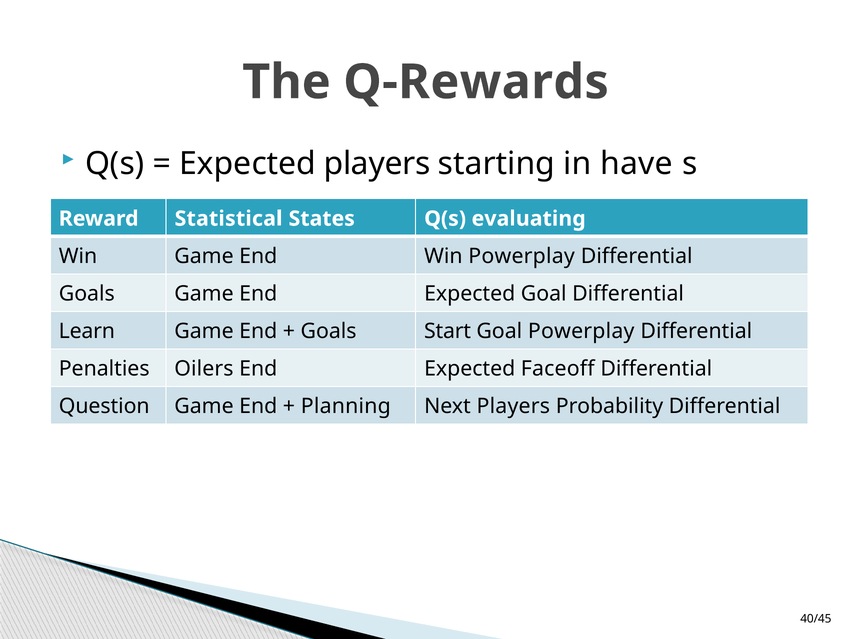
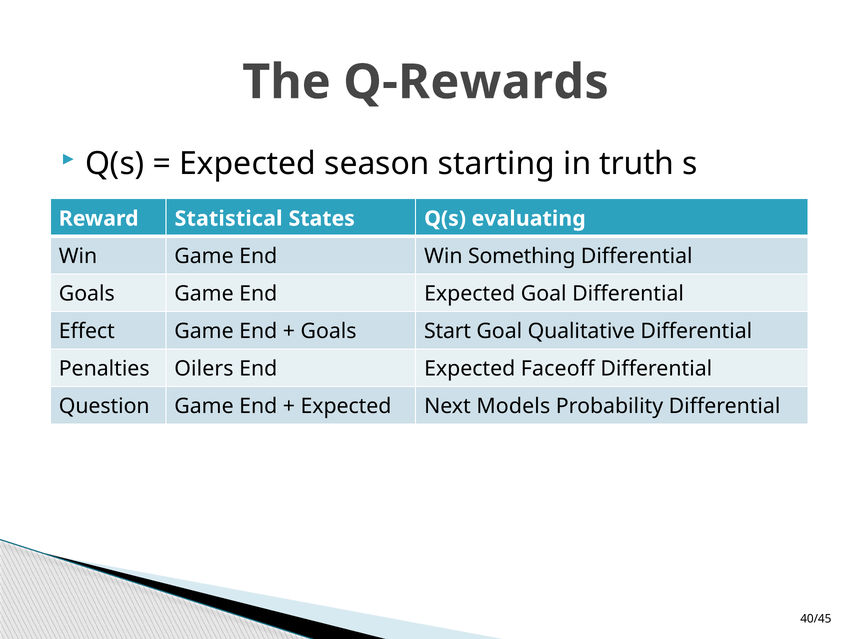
Expected players: players -> season (377, 164)
have: have -> truth (637, 164)
Win Powerplay: Powerplay -> Something (522, 256)
Learn: Learn -> Effect (87, 331)
Goal Powerplay: Powerplay -> Qualitative (581, 331)
Planning: Planning -> Expected (346, 406)
Next Players: Players -> Models (513, 406)
